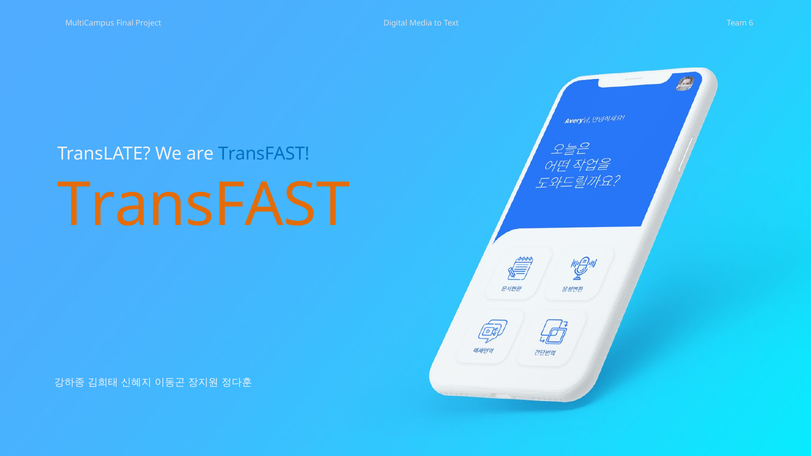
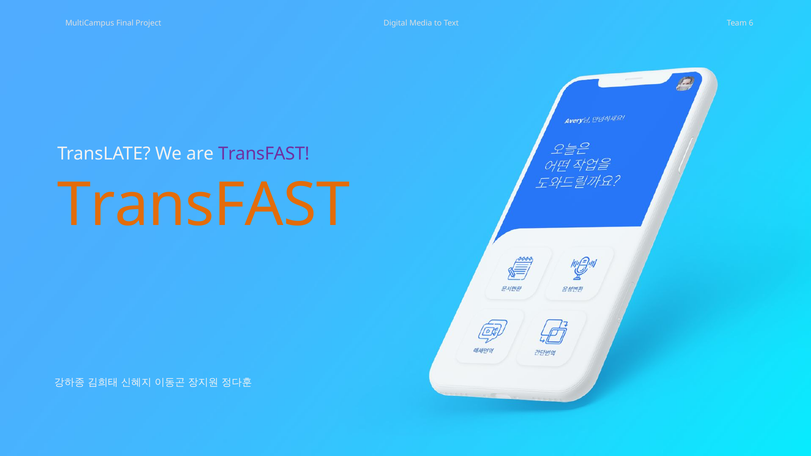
TransFAST colour: blue -> purple (264, 154)
